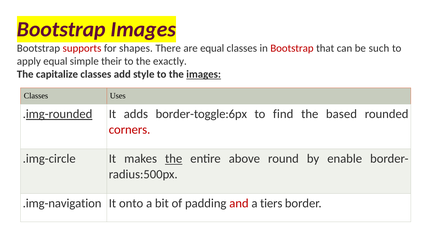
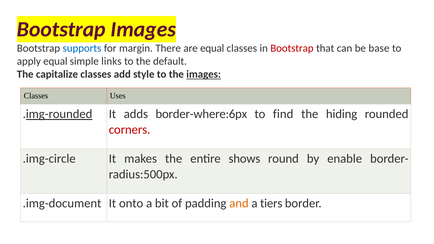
supports colour: red -> blue (82, 48)
shapes: shapes -> margin (136, 48)
such: such -> base (379, 48)
their: their -> links (111, 61)
exactly: exactly -> default (170, 61)
border-toggle:6px: border-toggle:6px -> border-where:6px (201, 114)
based: based -> hiding (342, 114)
the underline: present -> none (174, 159)
above: above -> shows (244, 159)
.img-navigation: .img-navigation -> .img-document (62, 204)
and colour: red -> orange (239, 204)
